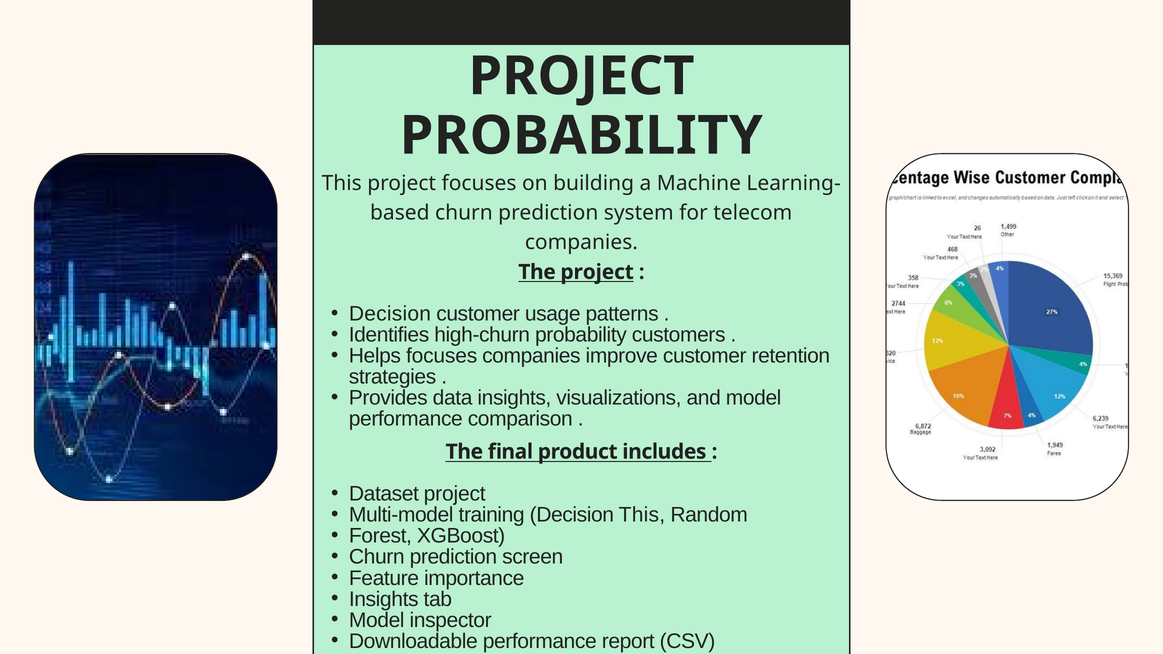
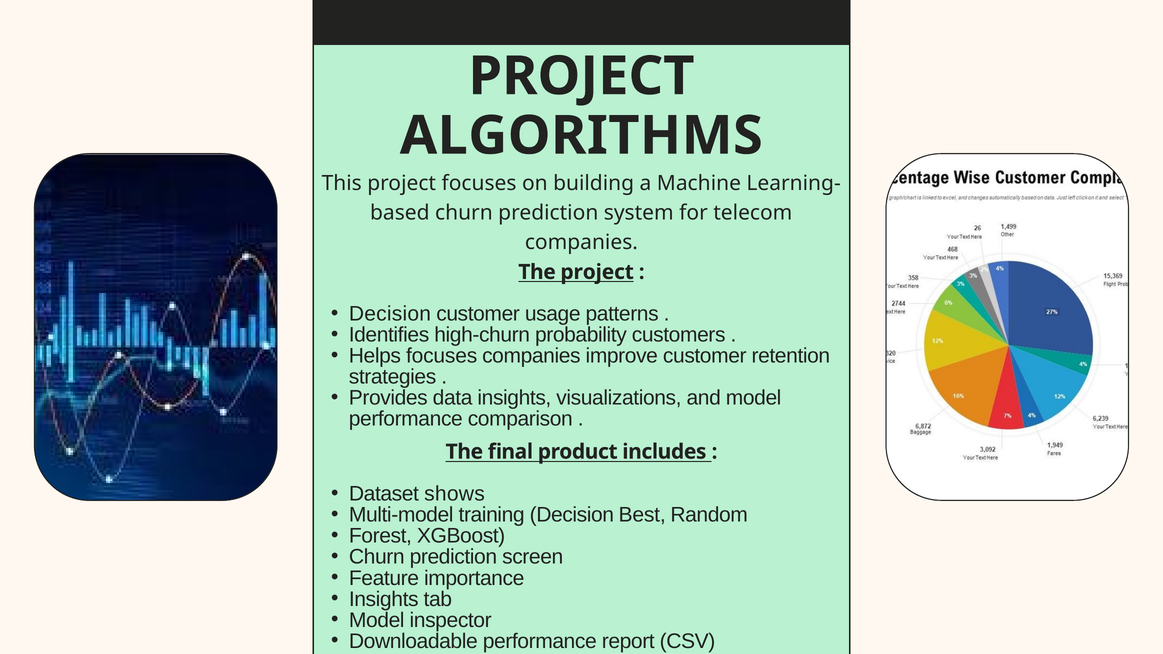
PROBABILITY: PROBABILITY -> ALGORITHMS (581, 136)
Dataset project: project -> shows (454, 494)
Decision This: This -> Best (642, 515)
